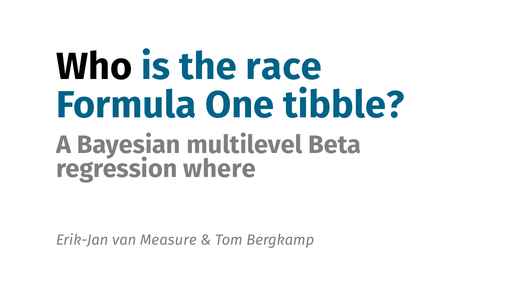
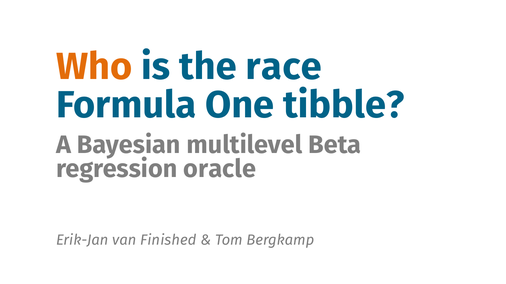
Who colour: black -> orange (94, 67)
where: where -> oracle (220, 169)
Measure: Measure -> Finished (168, 240)
